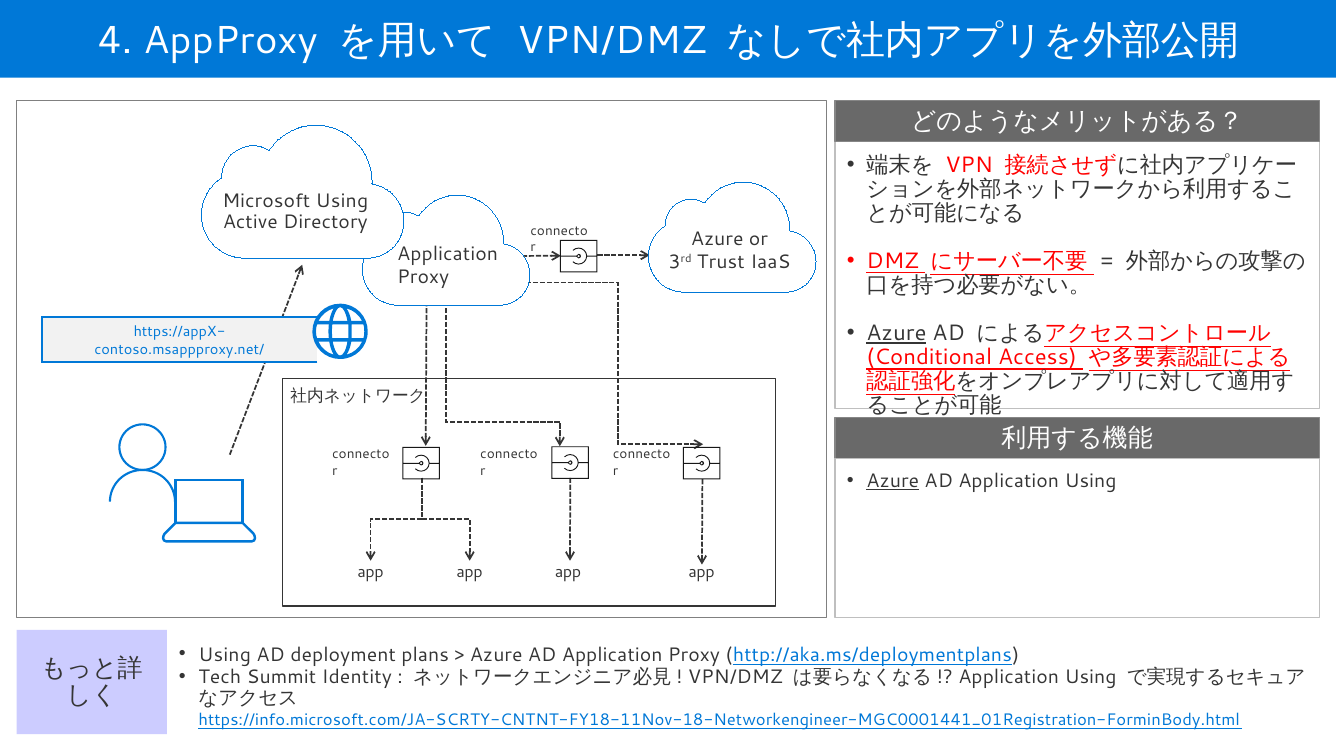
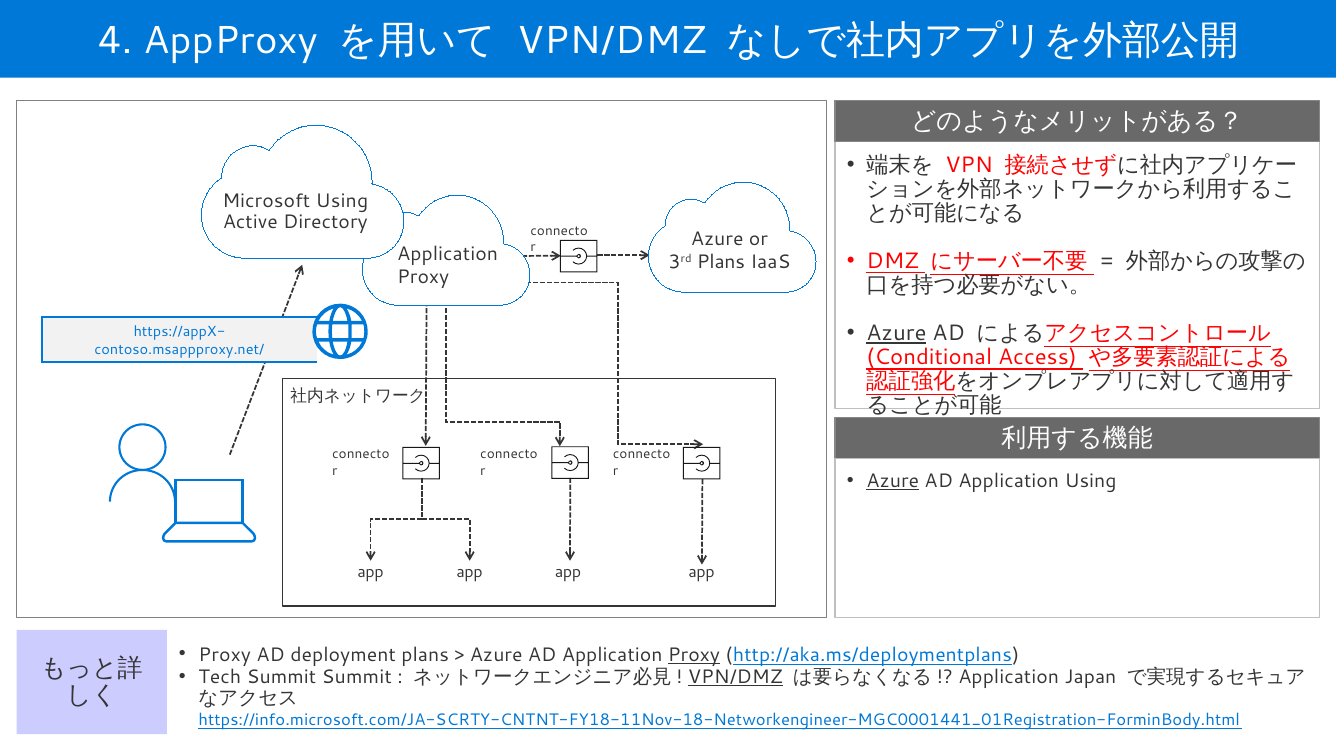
3rd Trust: Trust -> Plans (721, 262)
Using: Using -> Proxy (225, 655)
Proxy underline: none -> present (694, 655)
Summit Identity: Identity -> Summit (357, 678)
VPN/DMZ underline: none -> present (735, 678)
Using: Using -> Japan (1090, 678)
